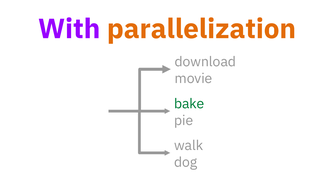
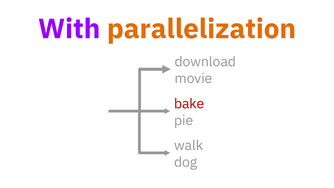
bake colour: green -> red (189, 104)
